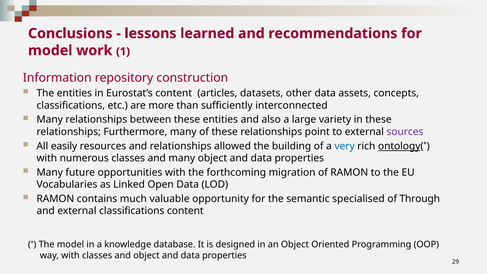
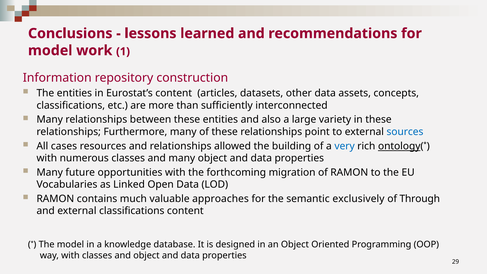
sources colour: purple -> blue (405, 132)
easily: easily -> cases (64, 146)
opportunity: opportunity -> approaches (221, 199)
specialised: specialised -> exclusively (358, 199)
